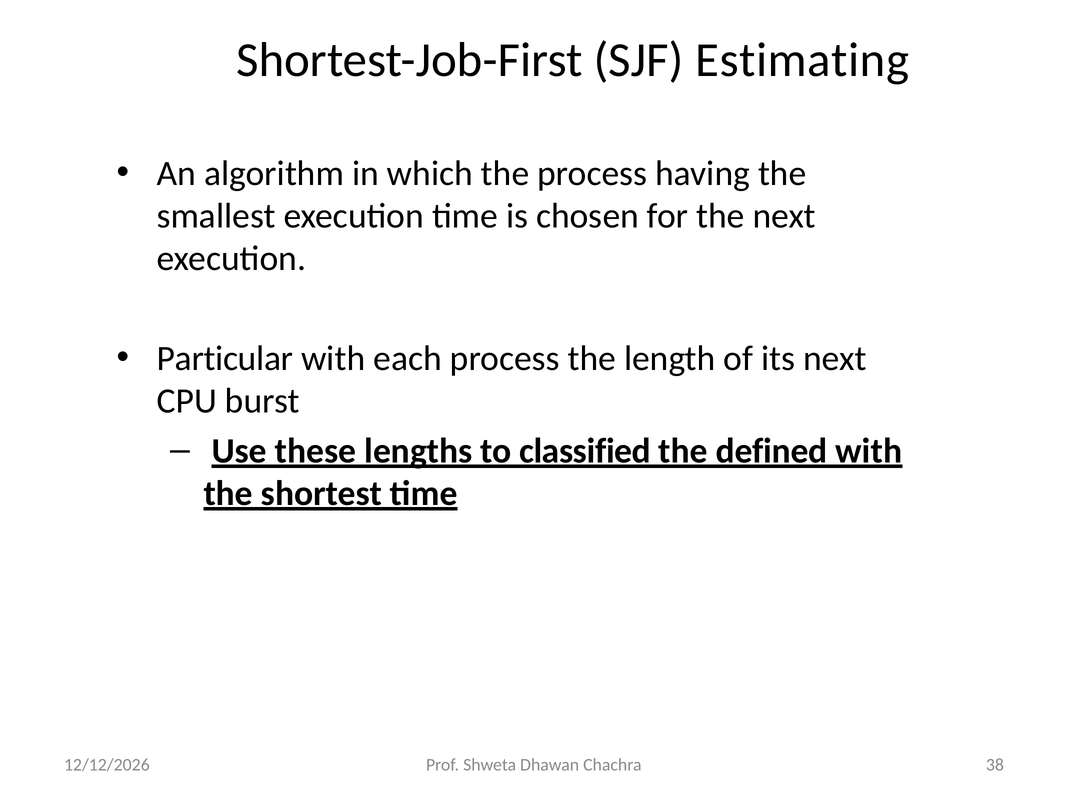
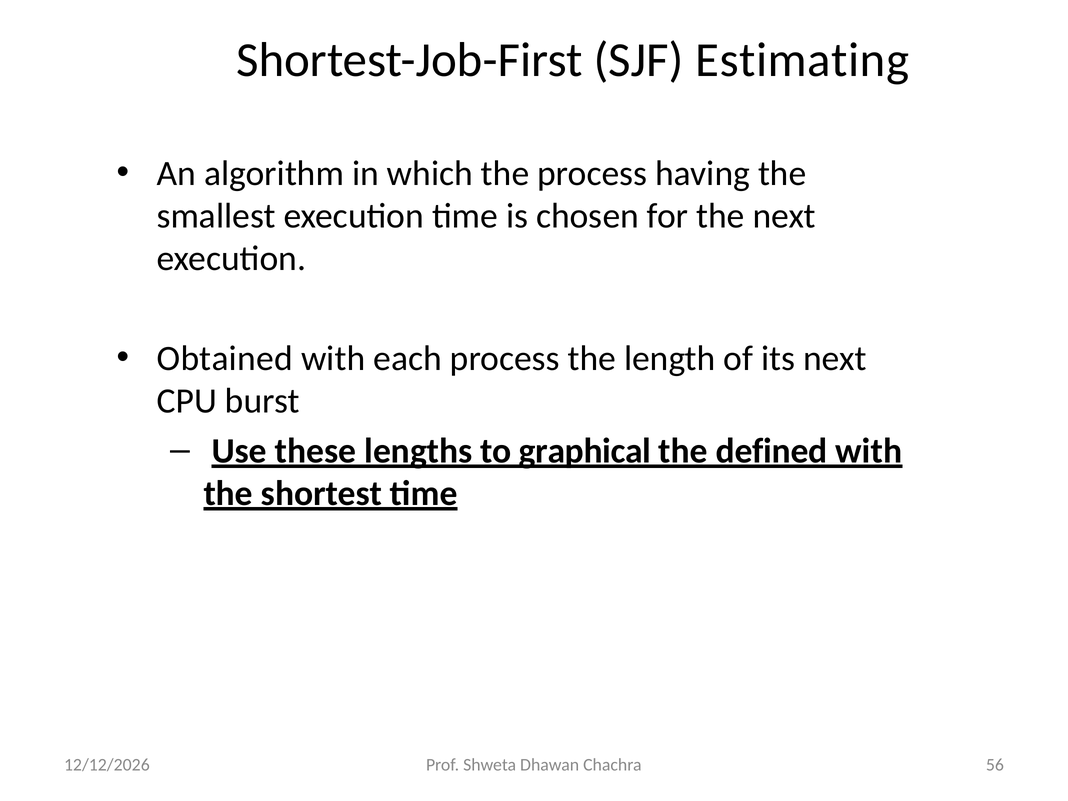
Particular: Particular -> Obtained (225, 358)
classified: classified -> graphical (585, 451)
38: 38 -> 56 (995, 765)
